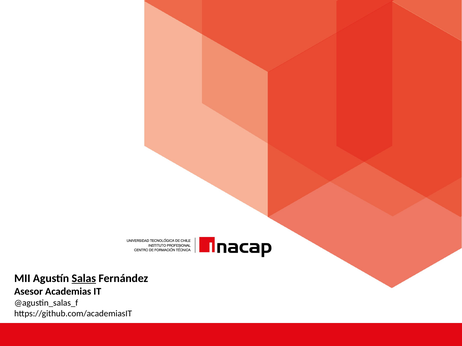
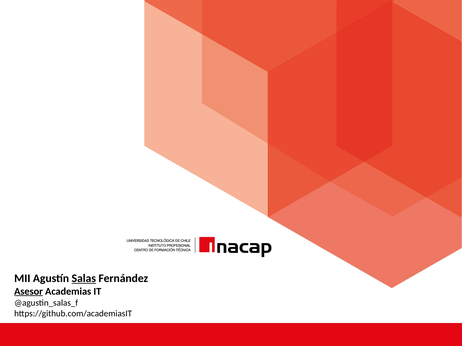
Asesor underline: none -> present (29, 292)
